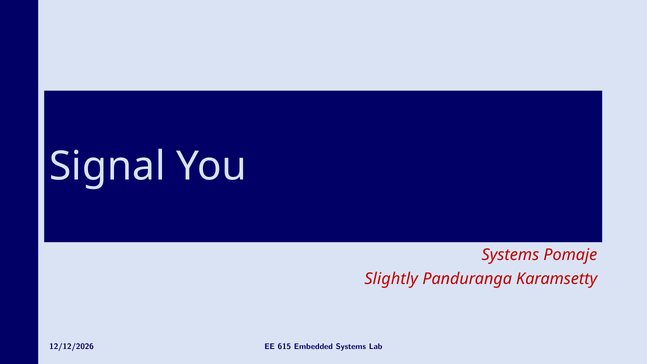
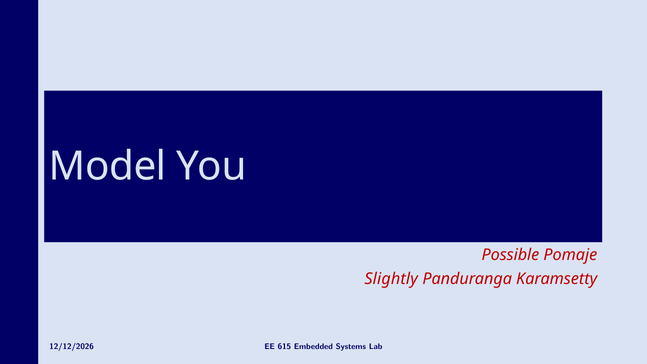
Signal: Signal -> Model (108, 166)
Systems: Systems -> Possible (510, 255)
